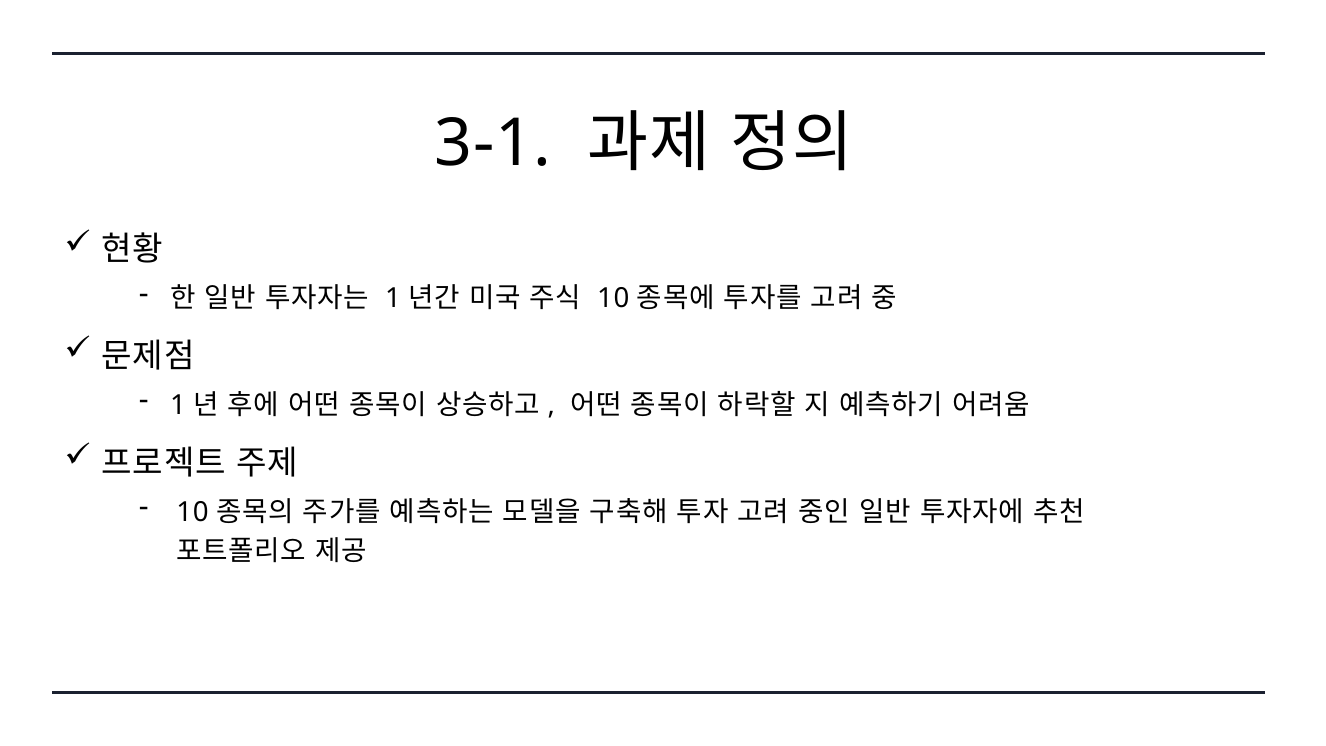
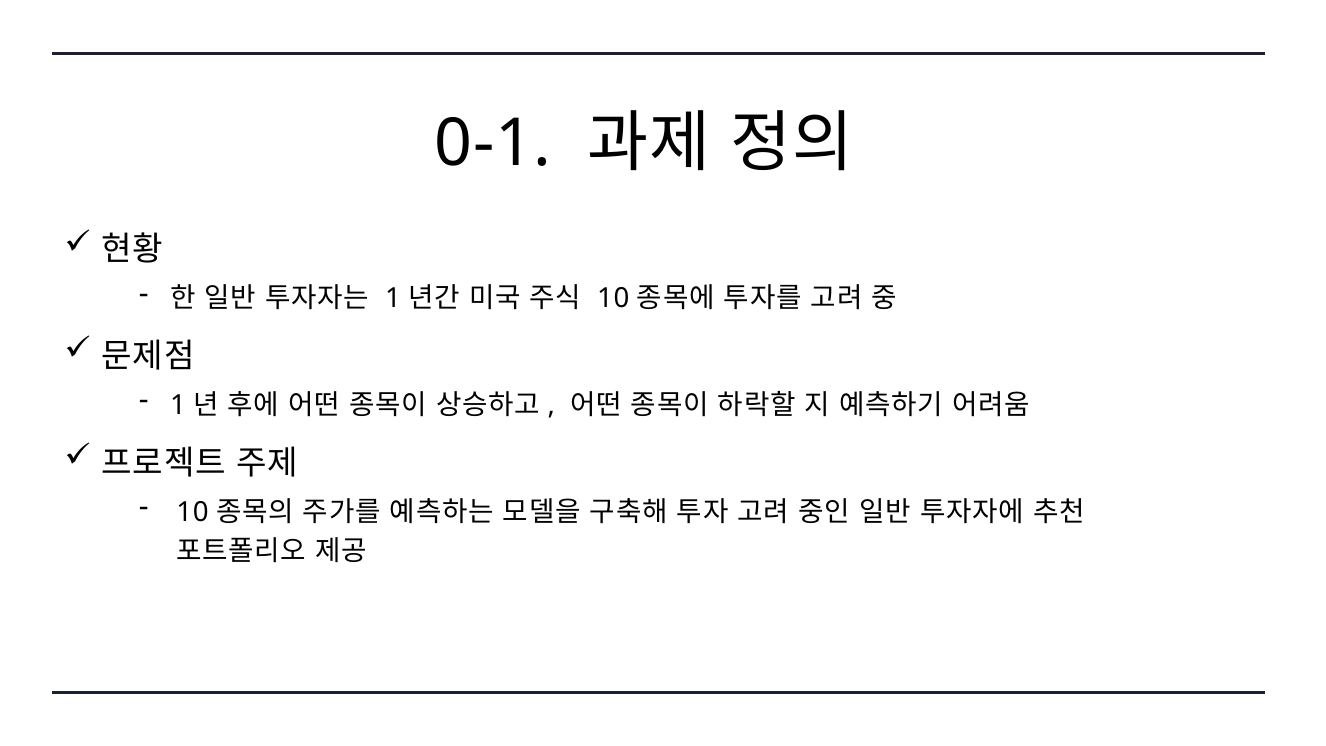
3-1: 3-1 -> 0-1 (493, 144)
